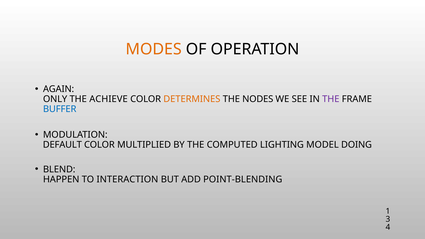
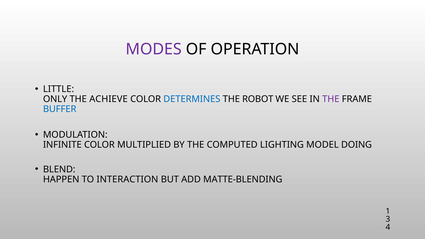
MODES colour: orange -> purple (154, 49)
AGAIN: AGAIN -> LITTLE (59, 89)
DETERMINES colour: orange -> blue (192, 99)
NODES: NODES -> ROBOT (258, 99)
DEFAULT: DEFAULT -> INFINITE (62, 145)
POINT-BLENDING: POINT-BLENDING -> MATTE-BLENDING (243, 179)
